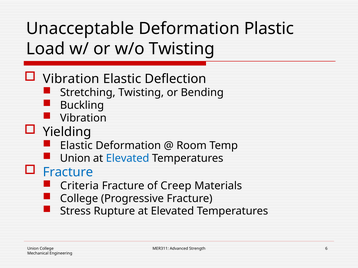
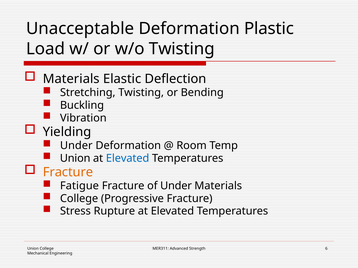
Vibration: Vibration -> Materials (71, 79)
Elastic: Elastic -> Under (76, 146)
Fracture colour: blue -> orange (68, 172)
Criteria: Criteria -> Fatigue (79, 186)
of Creep: Creep -> Under (176, 186)
